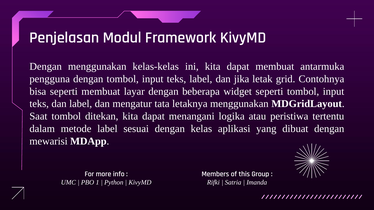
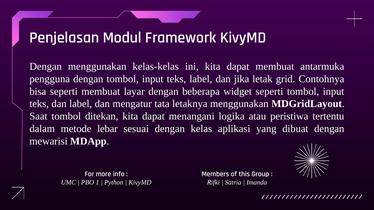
metode label: label -> lebar (107, 129)
